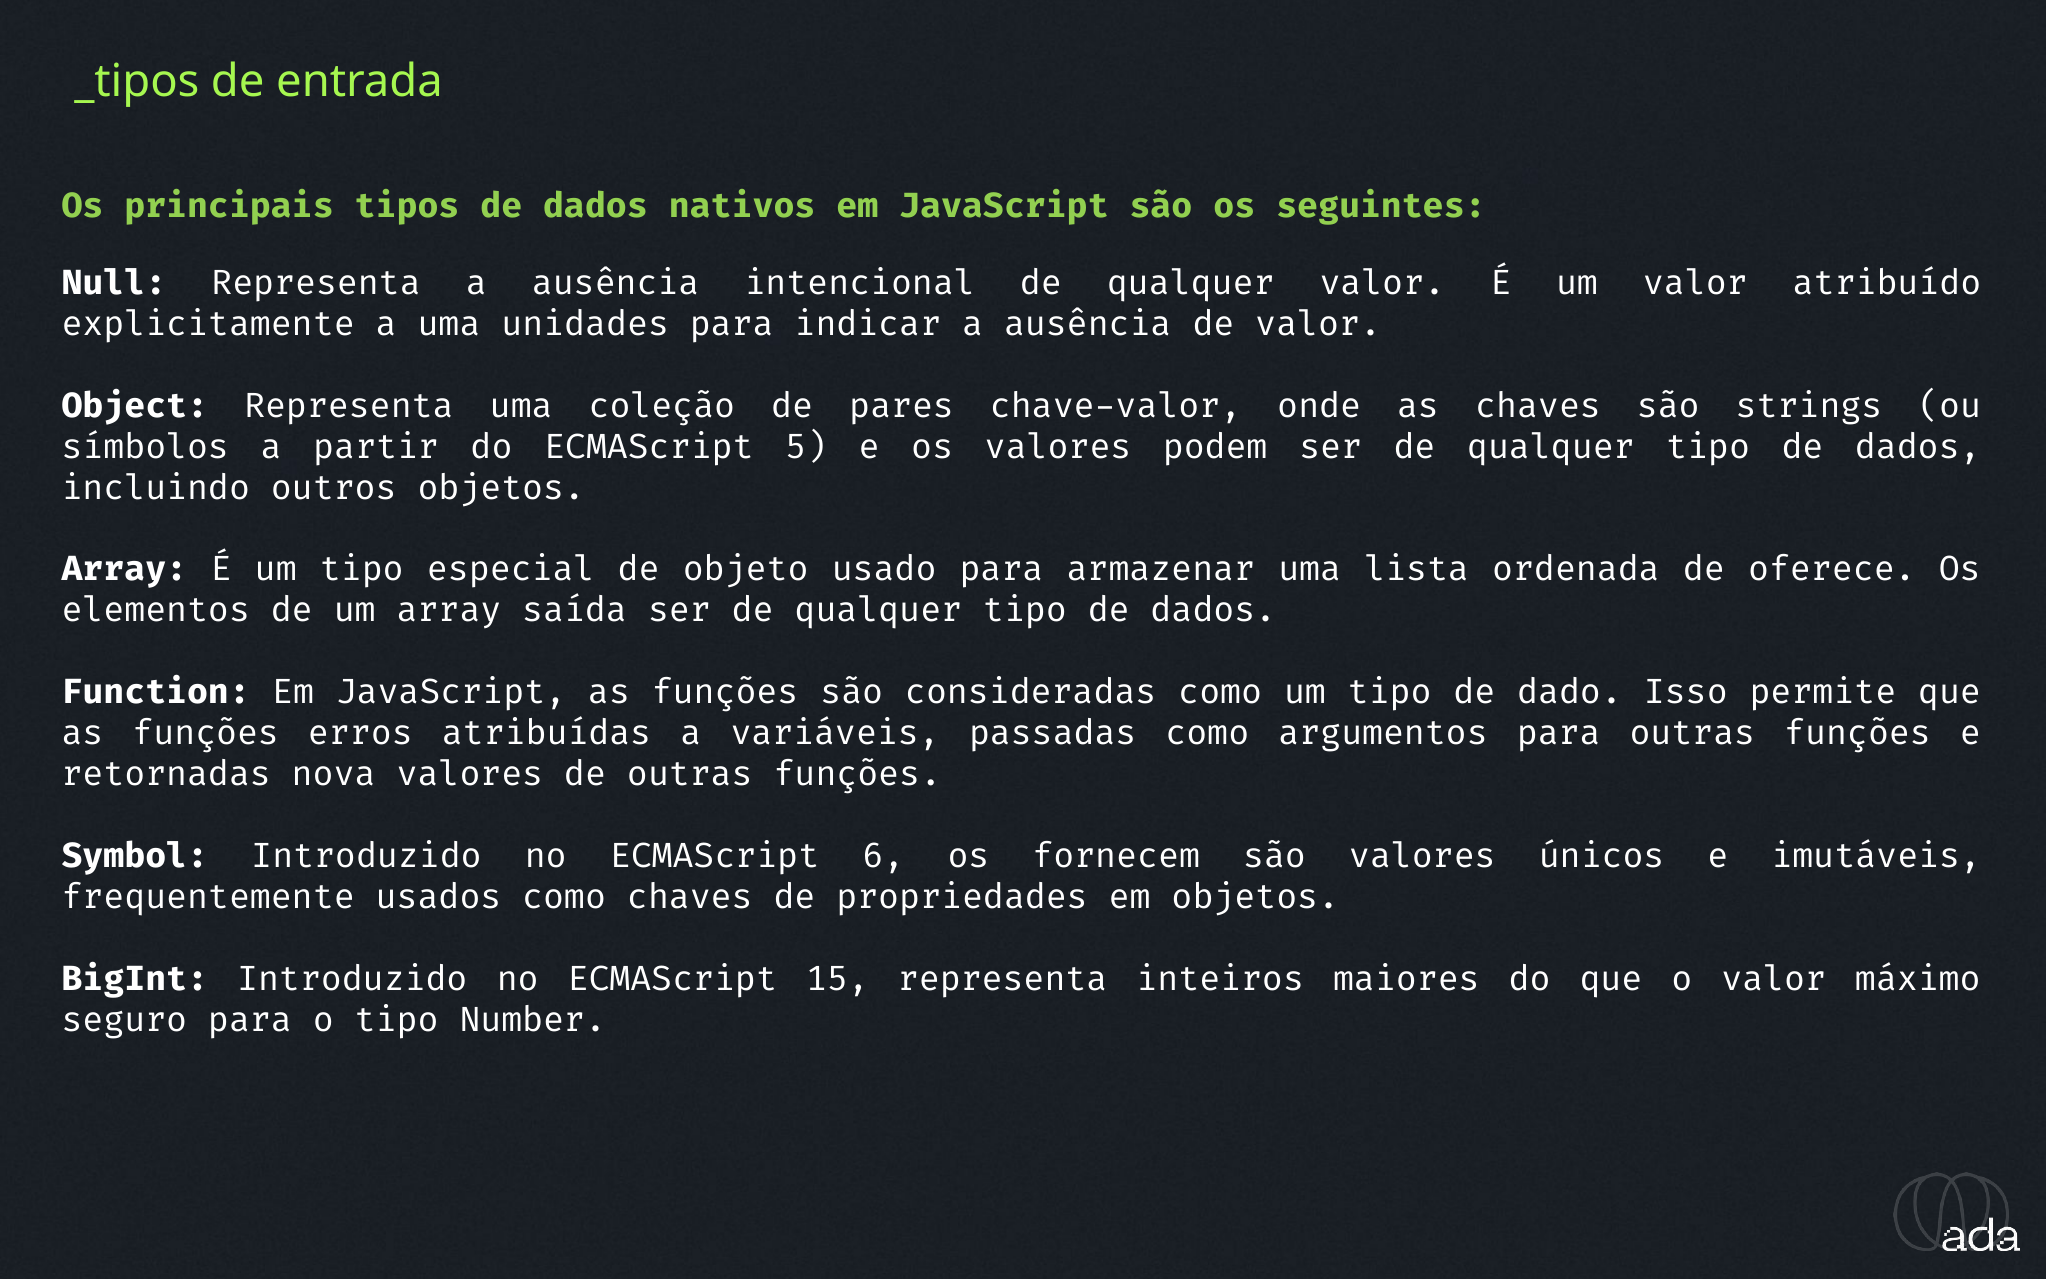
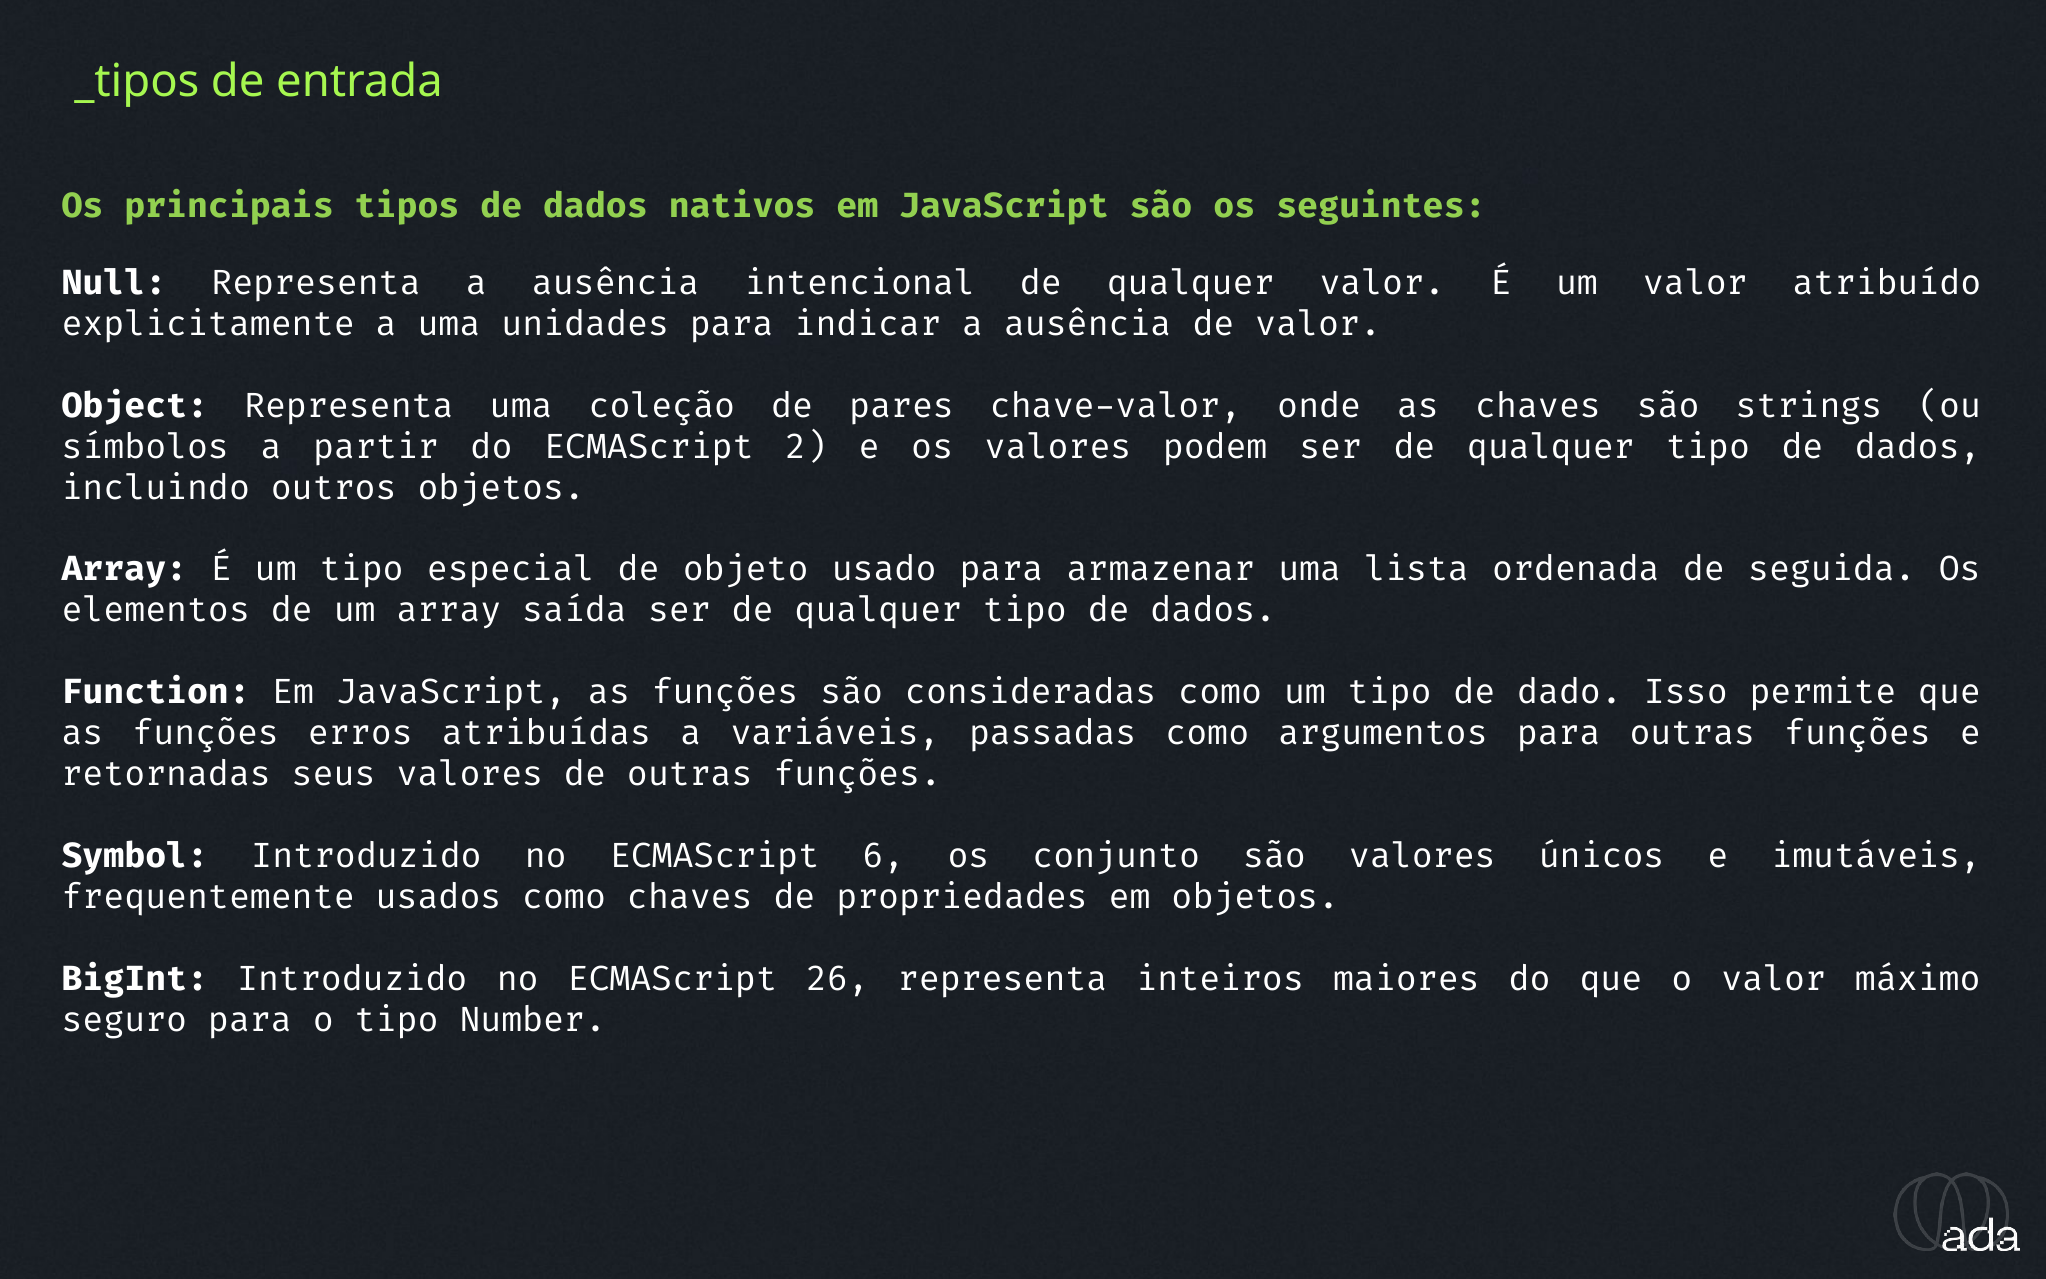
5: 5 -> 2 (806, 447)
oferece: oferece -> seguida (1832, 570)
nova: nova -> seus (334, 774)
fornecem: fornecem -> conjunto (1116, 856)
15: 15 -> 26 (837, 979)
